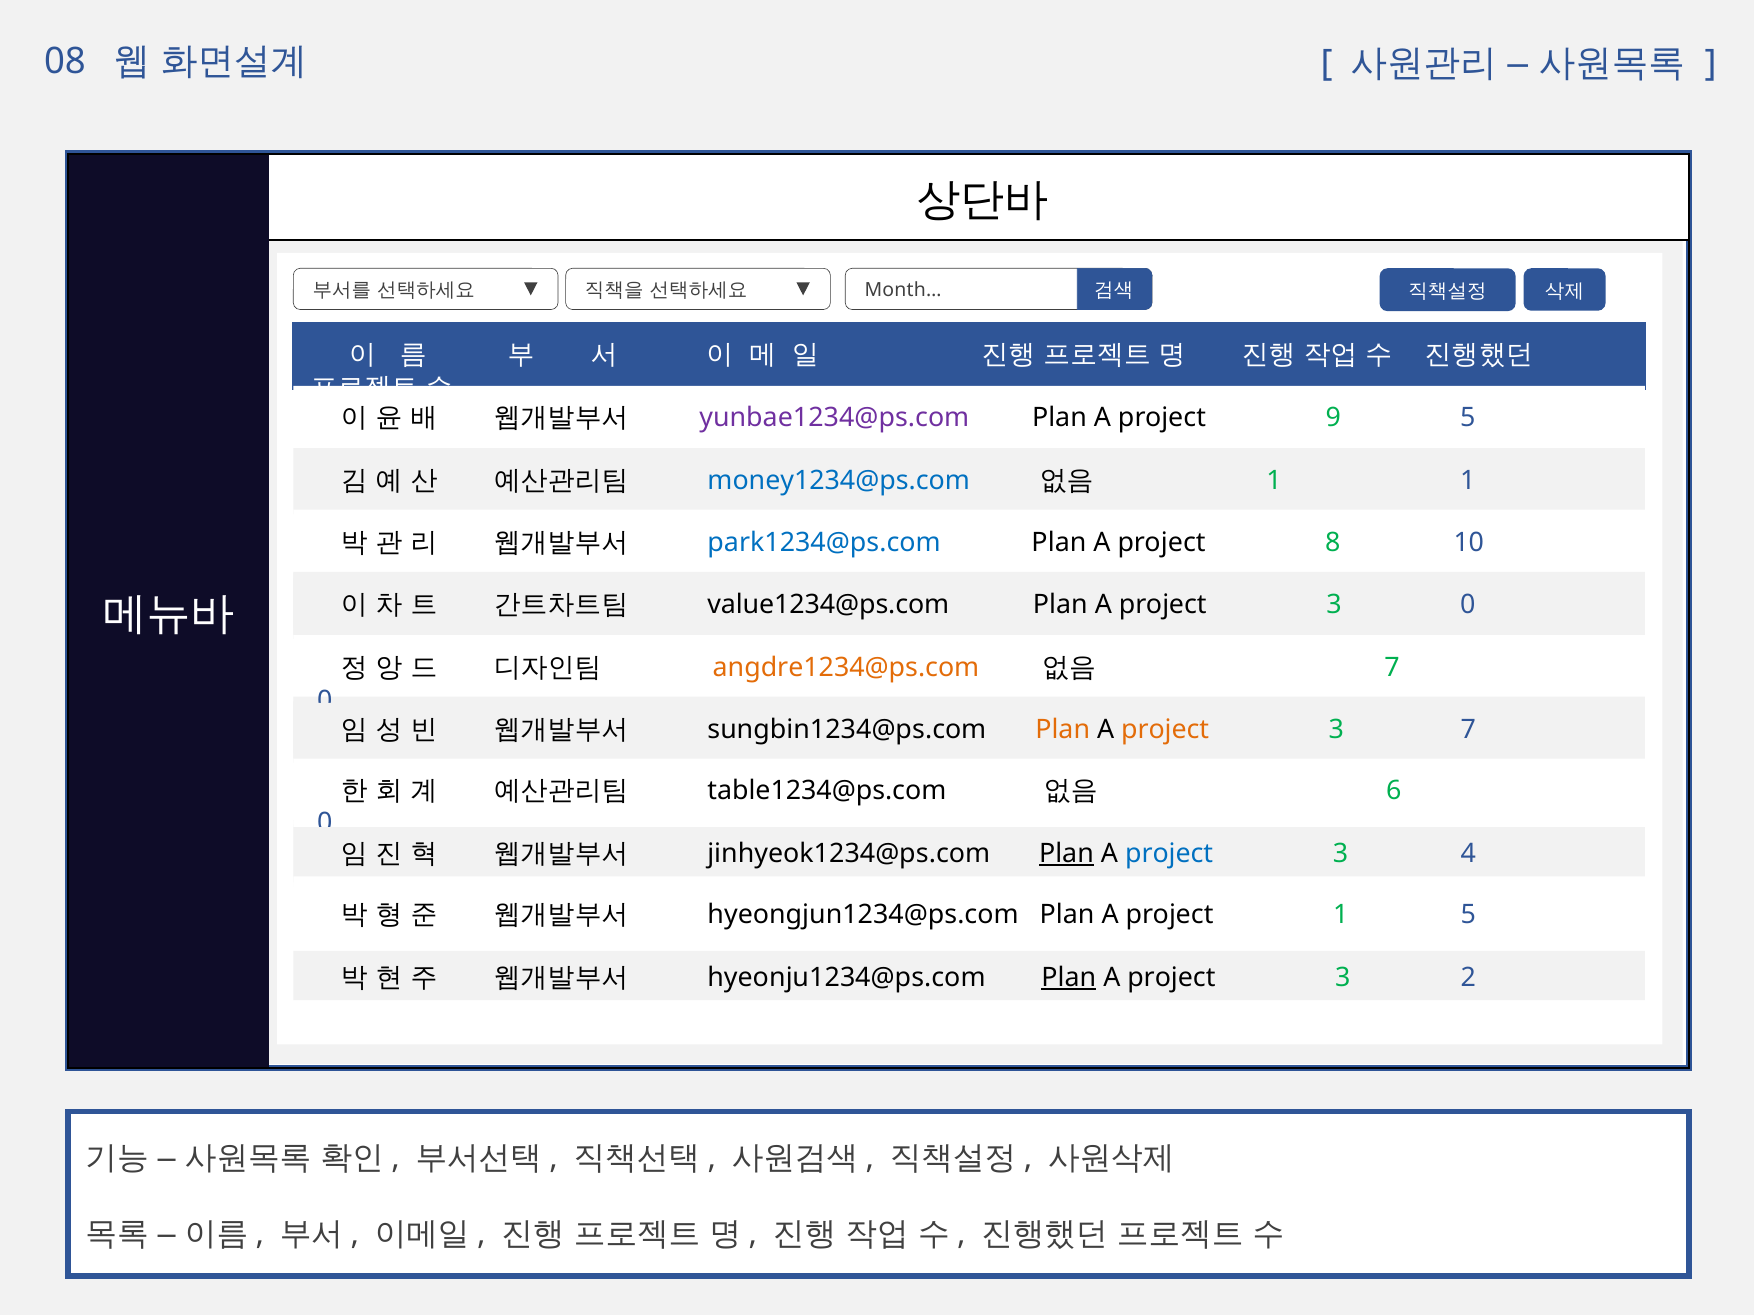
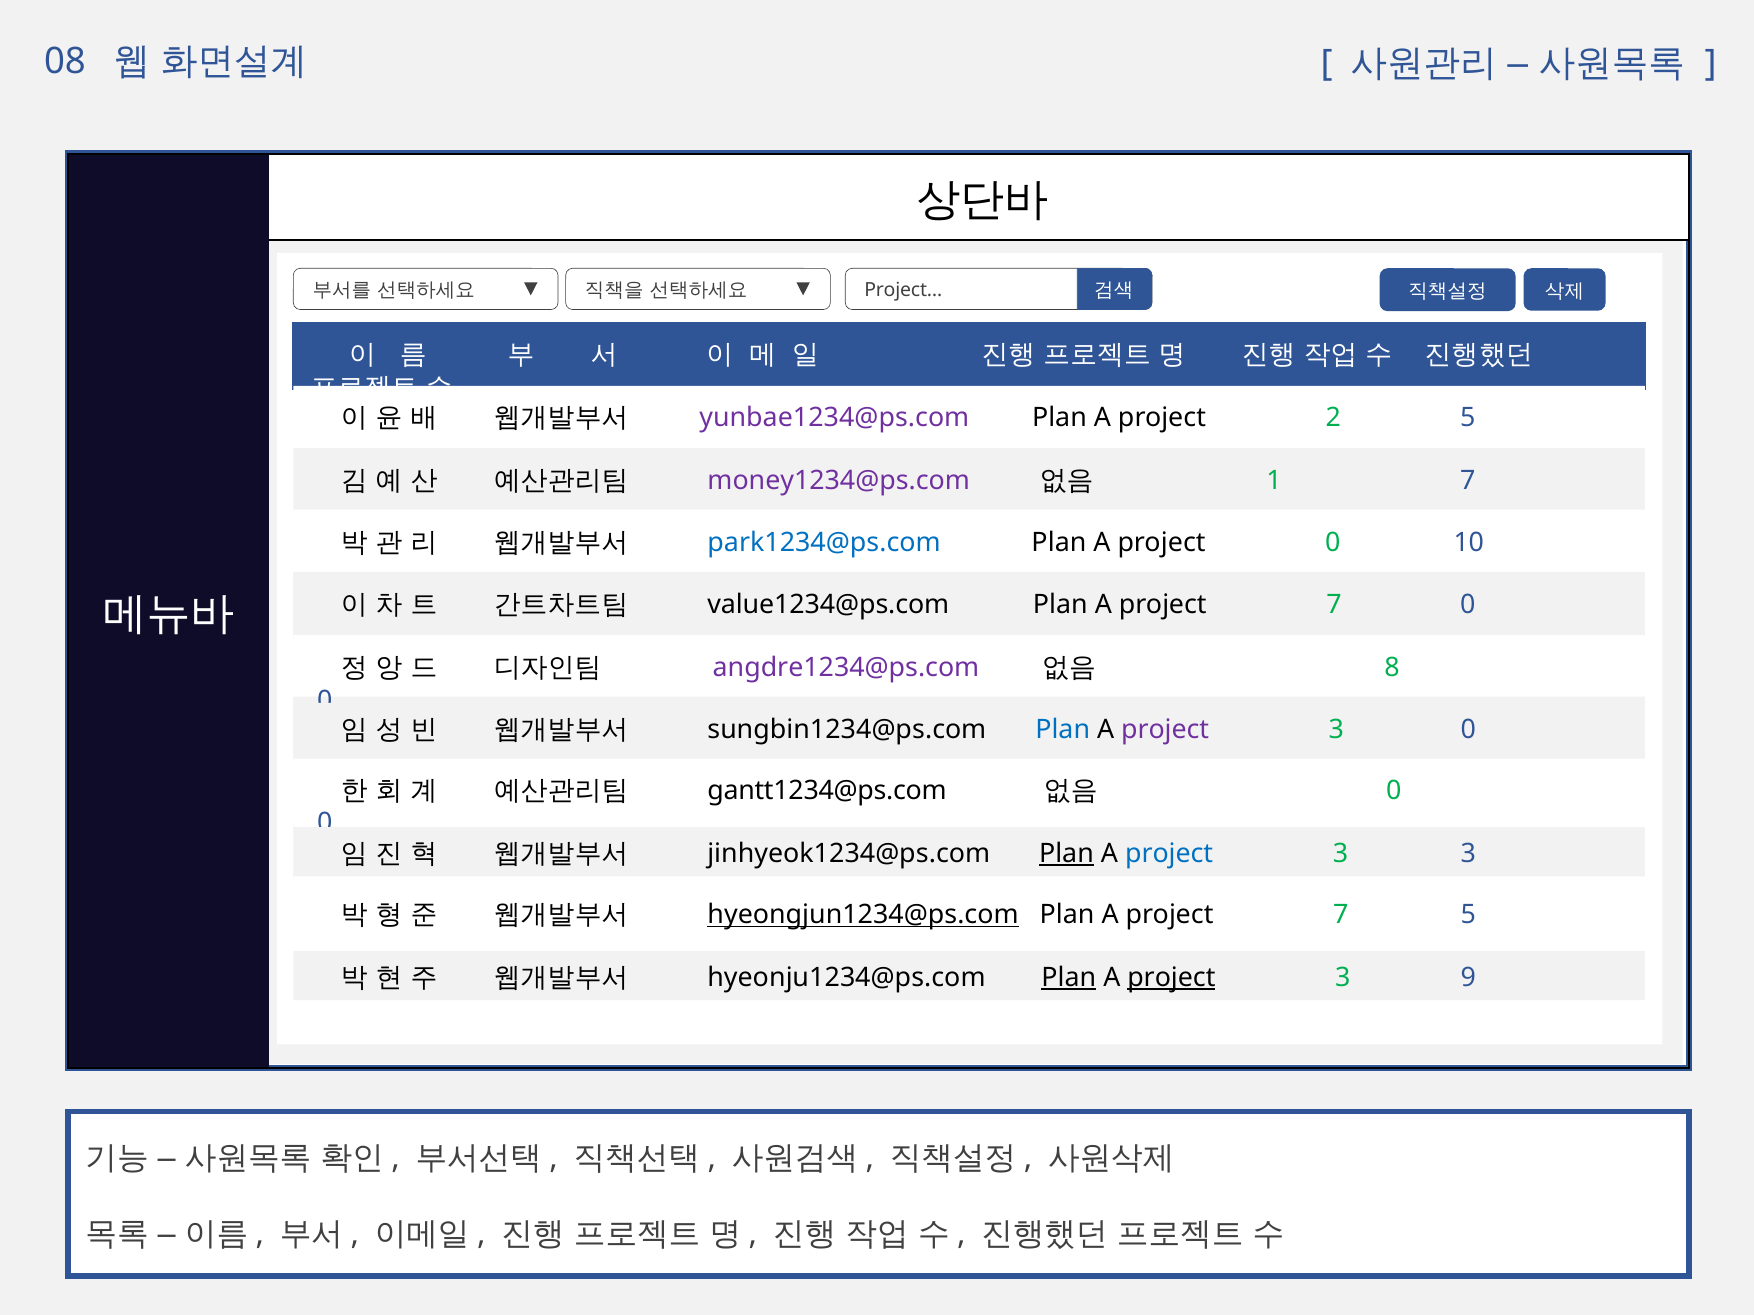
Month…: Month… -> Project… (903, 290)
9: 9 -> 2 (1333, 418)
money1234@ps.com colour: blue -> purple (839, 481)
1 1: 1 -> 7 (1468, 481)
project 8: 8 -> 0 (1333, 543)
3: 3 -> 7 (1334, 605)
angdre1234@ps.com colour: orange -> purple (846, 668)
7: 7 -> 8 (1392, 668)
Plan colour: orange -> blue (1063, 730)
project colour: orange -> purple (1165, 730)
3 7: 7 -> 0 (1468, 730)
table1234@ps.com: table1234@ps.com -> gantt1234@ps.com (827, 791)
6: 6 -> 0 (1394, 791)
3 4: 4 -> 3 (1468, 854)
hyeongjun1234@ps.com underline: none -> present (863, 915)
1: 1 -> 7 (1341, 915)
project underline: none -> present (1171, 978)
2: 2 -> 9 (1468, 978)
